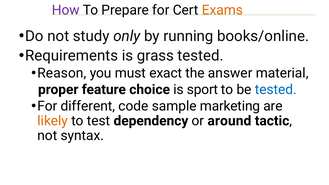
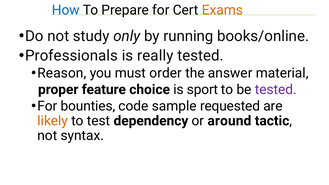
How colour: purple -> blue (66, 10)
Requirements: Requirements -> Professionals (72, 56)
grass: grass -> really (155, 56)
exact: exact -> order (166, 73)
tested colour: blue -> purple (276, 90)
different: different -> bounties (88, 106)
marketing: marketing -> requested (230, 106)
